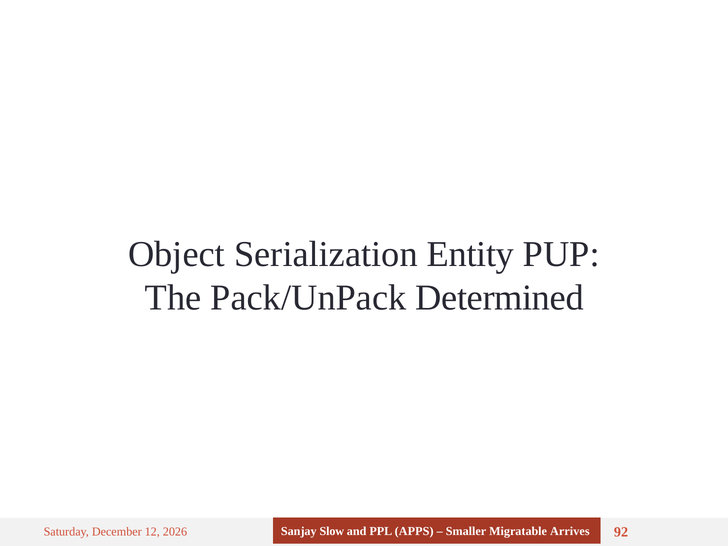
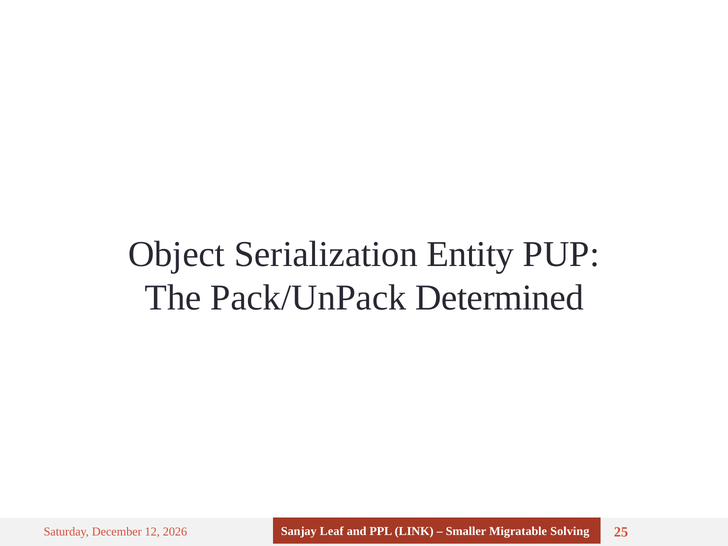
Slow: Slow -> Leaf (332, 531)
APPS: APPS -> LINK (414, 531)
Arrives: Arrives -> Solving (570, 531)
92: 92 -> 25 (621, 532)
